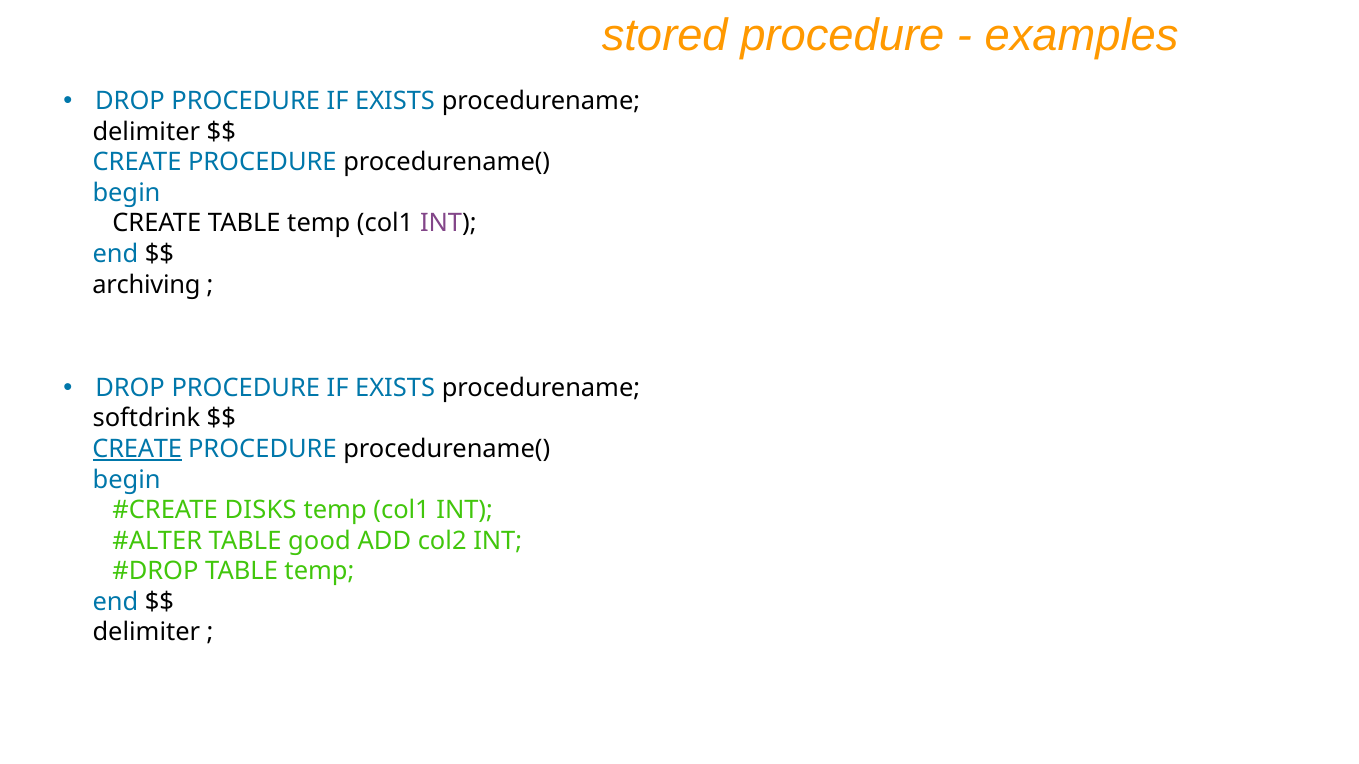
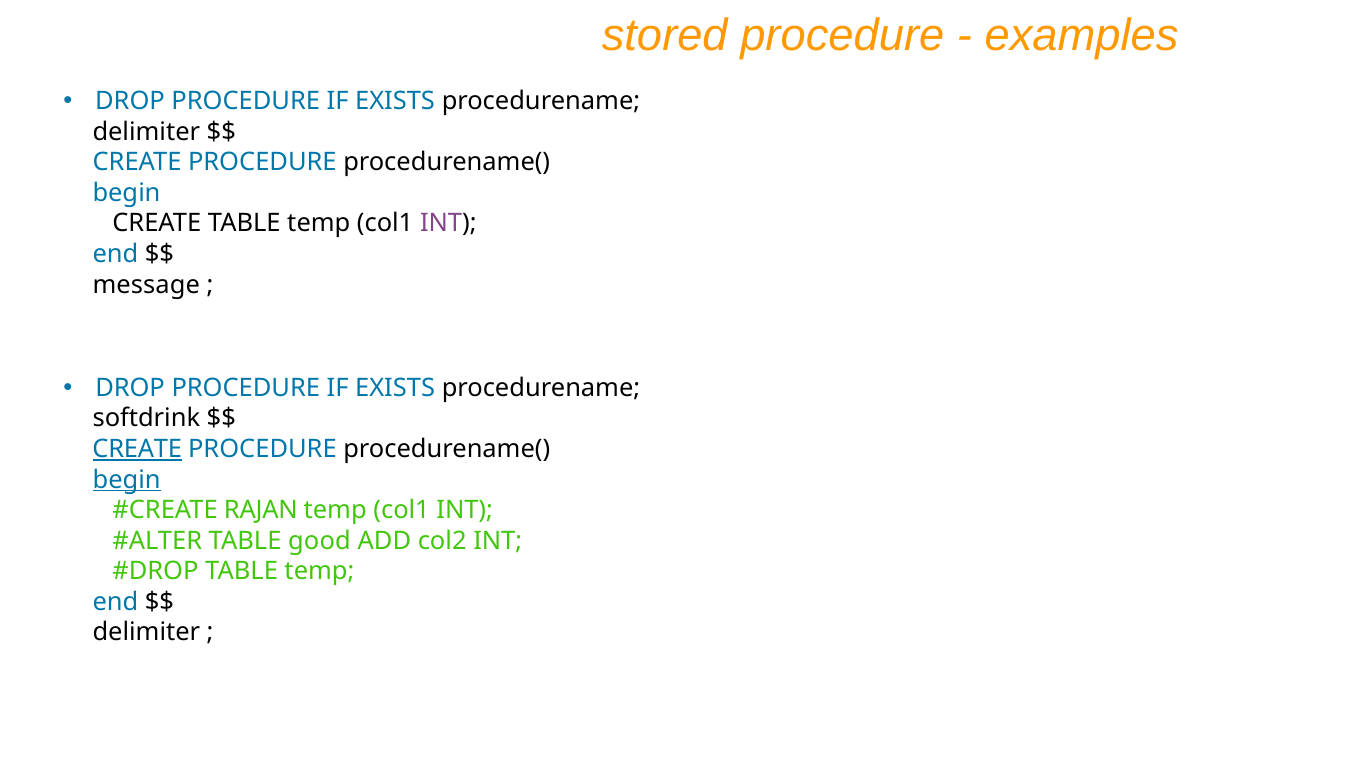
archiving: archiving -> message (146, 285)
begin underline: none -> present (127, 480)
DISKS: DISKS -> RAJAN (261, 511)
